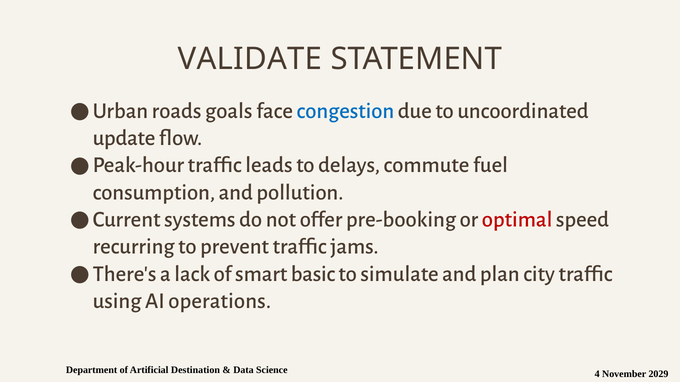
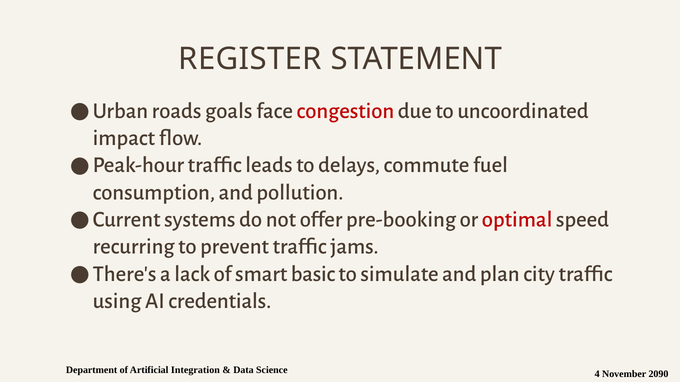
VALIDATE: VALIDATE -> REGISTER (250, 59)
congestion colour: blue -> red (345, 111)
update: update -> impact (124, 138)
operations: operations -> credentials (220, 301)
Destination: Destination -> Integration (195, 371)
2029: 2029 -> 2090 (658, 374)
